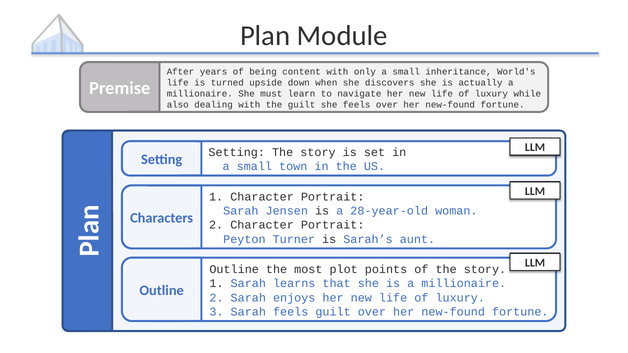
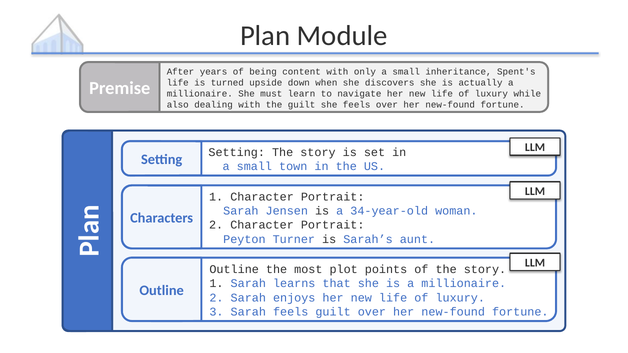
World's: World's -> Spent's (516, 72)
28-year-old: 28-year-old -> 34-year-old (389, 211)
